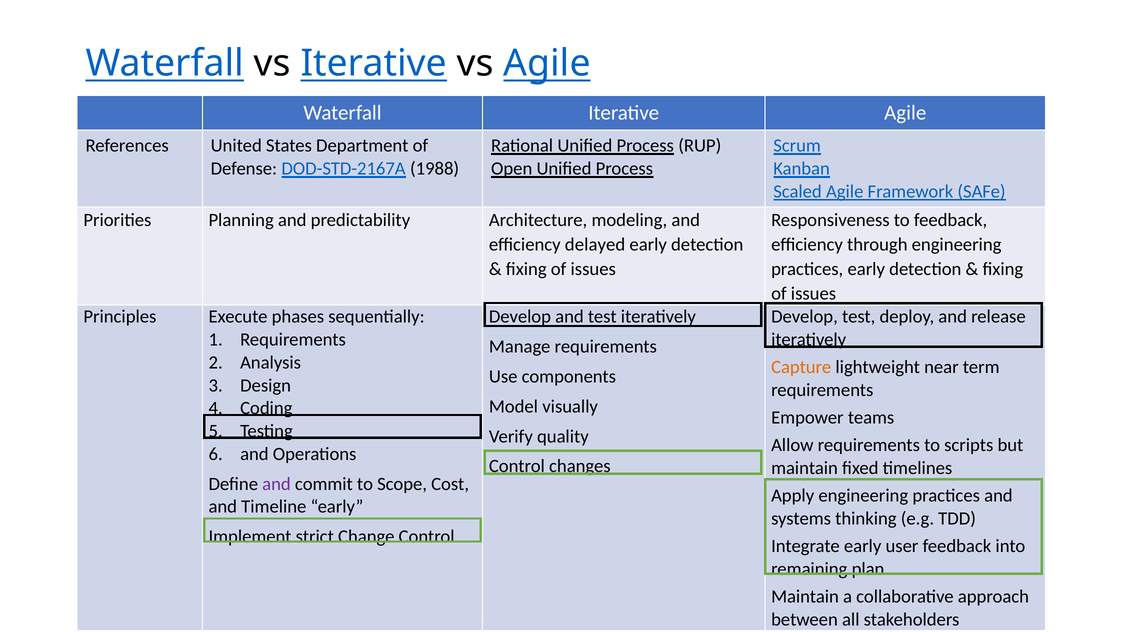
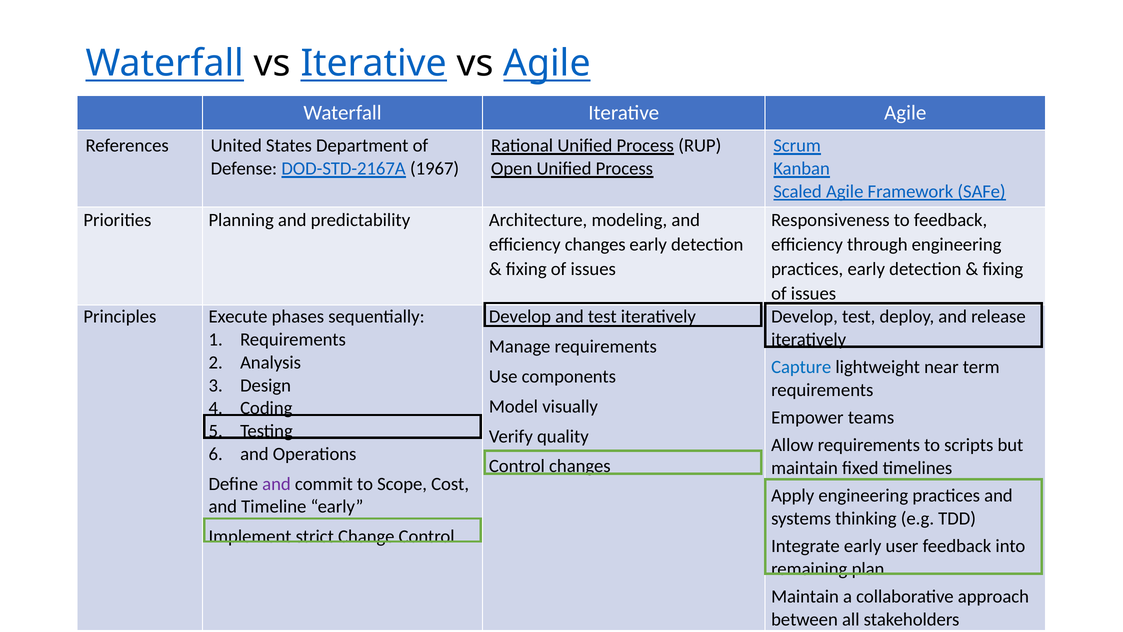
1988: 1988 -> 1967 (435, 169)
efficiency delayed: delayed -> changes (595, 245)
Capture colour: orange -> blue (801, 367)
